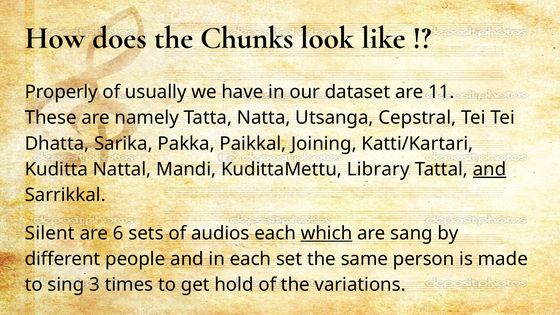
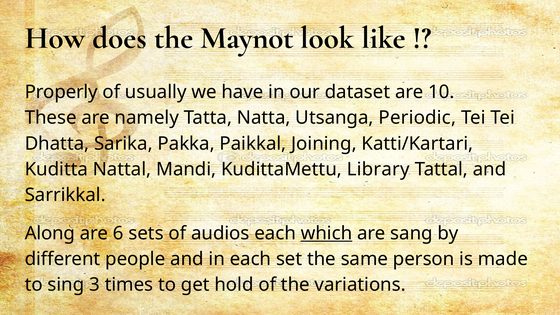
Chunks: Chunks -> Maynot (247, 38)
11: 11 -> 10 (441, 92)
Cepstral: Cepstral -> Periodic (417, 118)
and underline: present -> none (490, 169)
Silent: Silent -> Along (50, 233)
